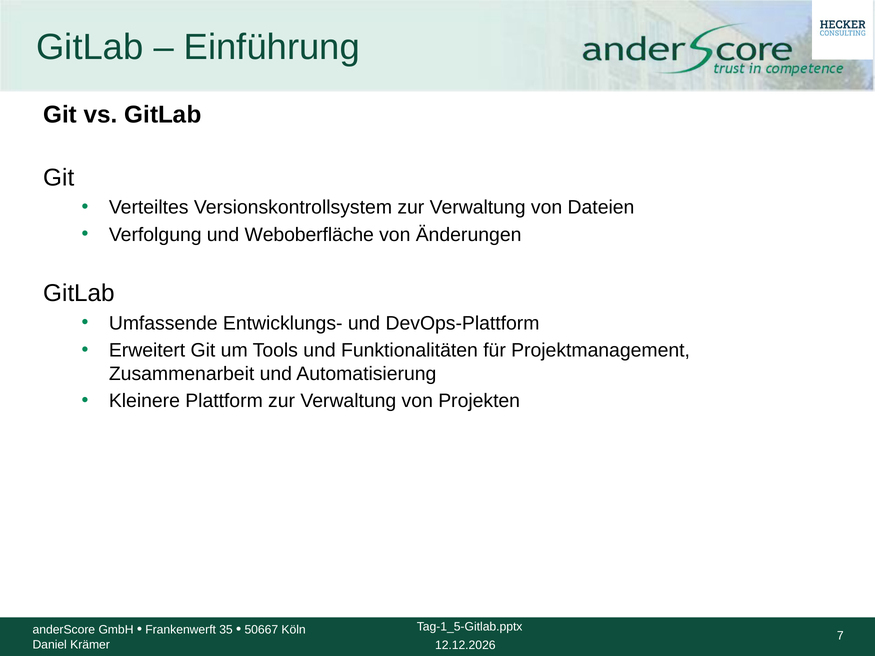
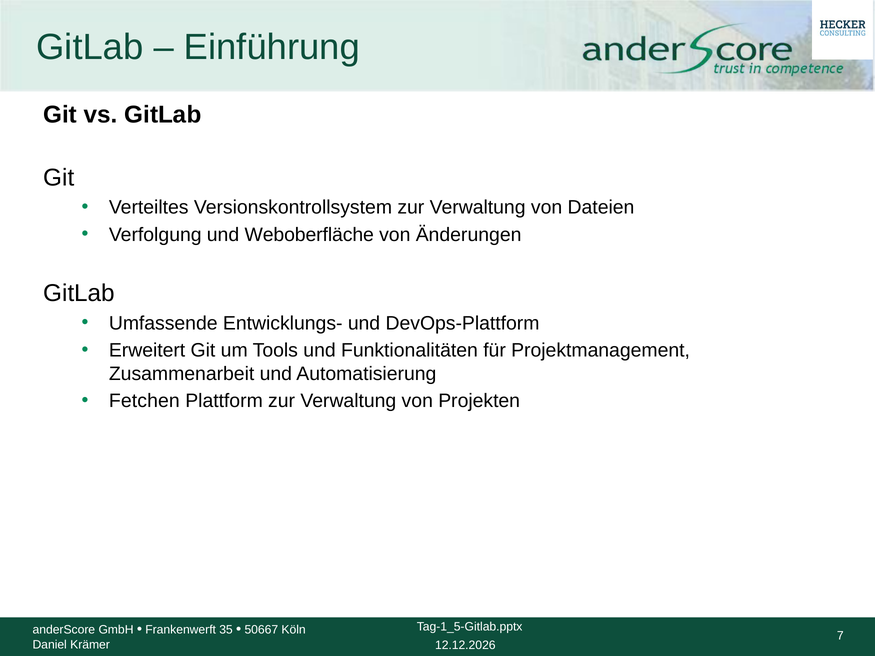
Kleinere: Kleinere -> Fetchen (144, 401)
